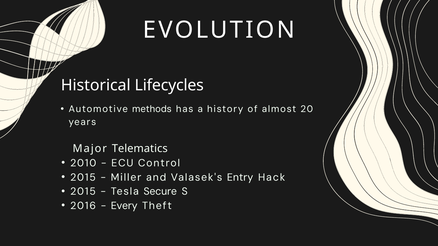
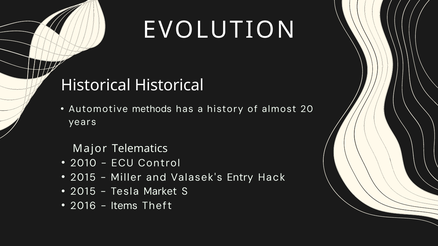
Historical Lifecycles: Lifecycles -> Historical (169, 85)
Secure: Secure -> Market (160, 192)
Every: Every -> Items (124, 206)
